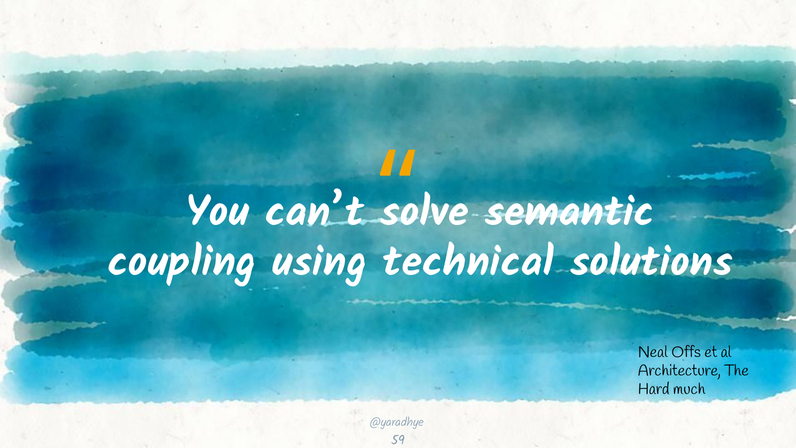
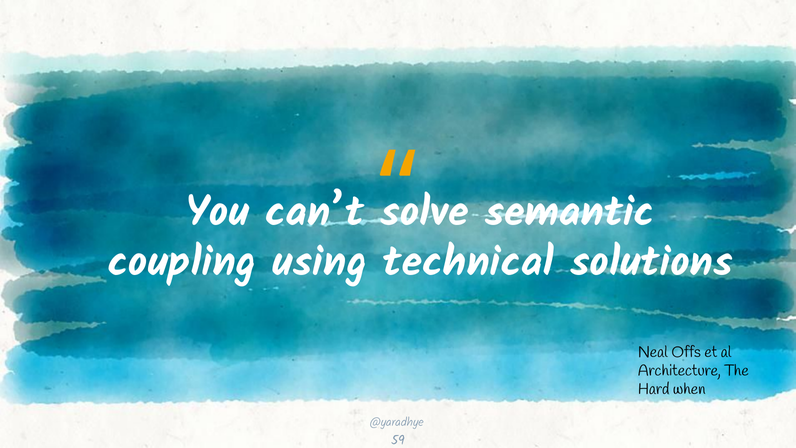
much: much -> when (689, 389)
